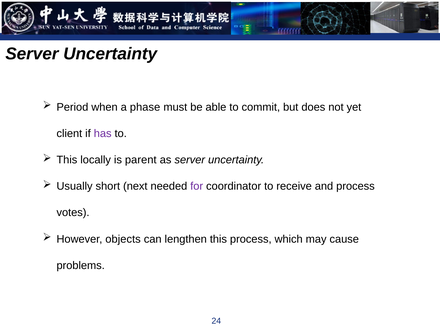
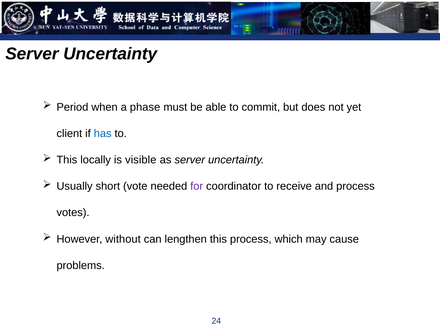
has colour: purple -> blue (103, 133)
parent: parent -> visible (141, 160)
next: next -> vote (135, 186)
objects: objects -> without (123, 239)
